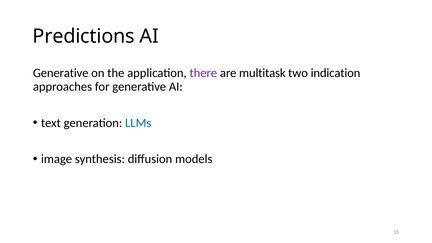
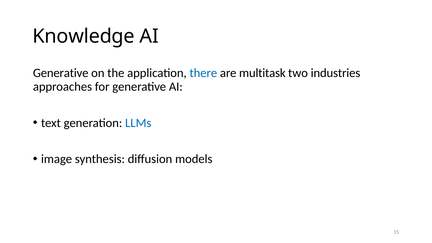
Predictions: Predictions -> Knowledge (84, 36)
there colour: purple -> blue (203, 73)
indication: indication -> industries (336, 73)
